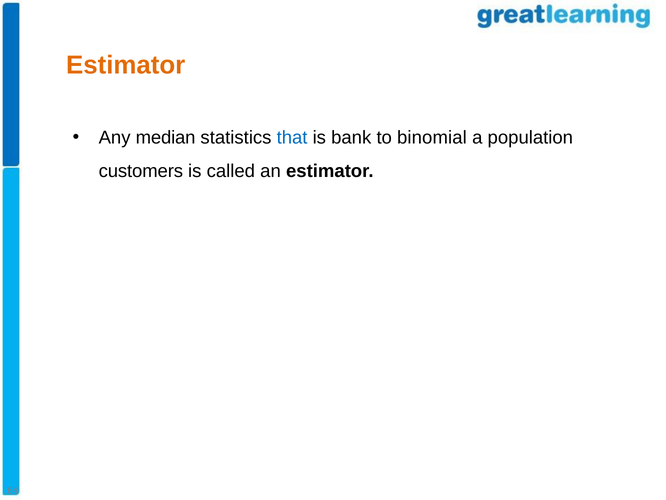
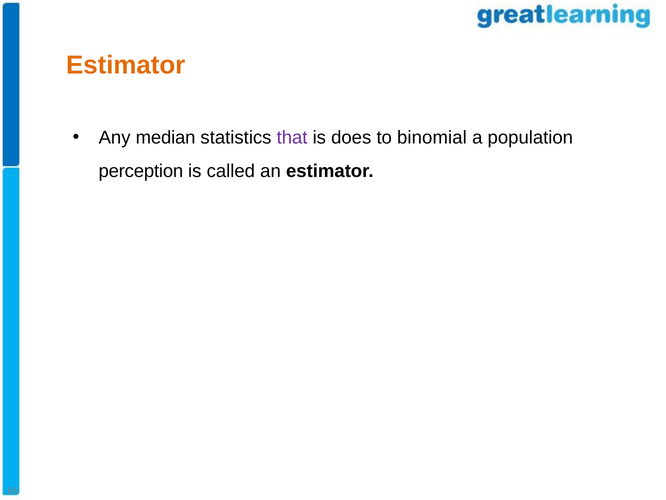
that colour: blue -> purple (292, 137)
bank: bank -> does (351, 137)
customers: customers -> perception (141, 171)
